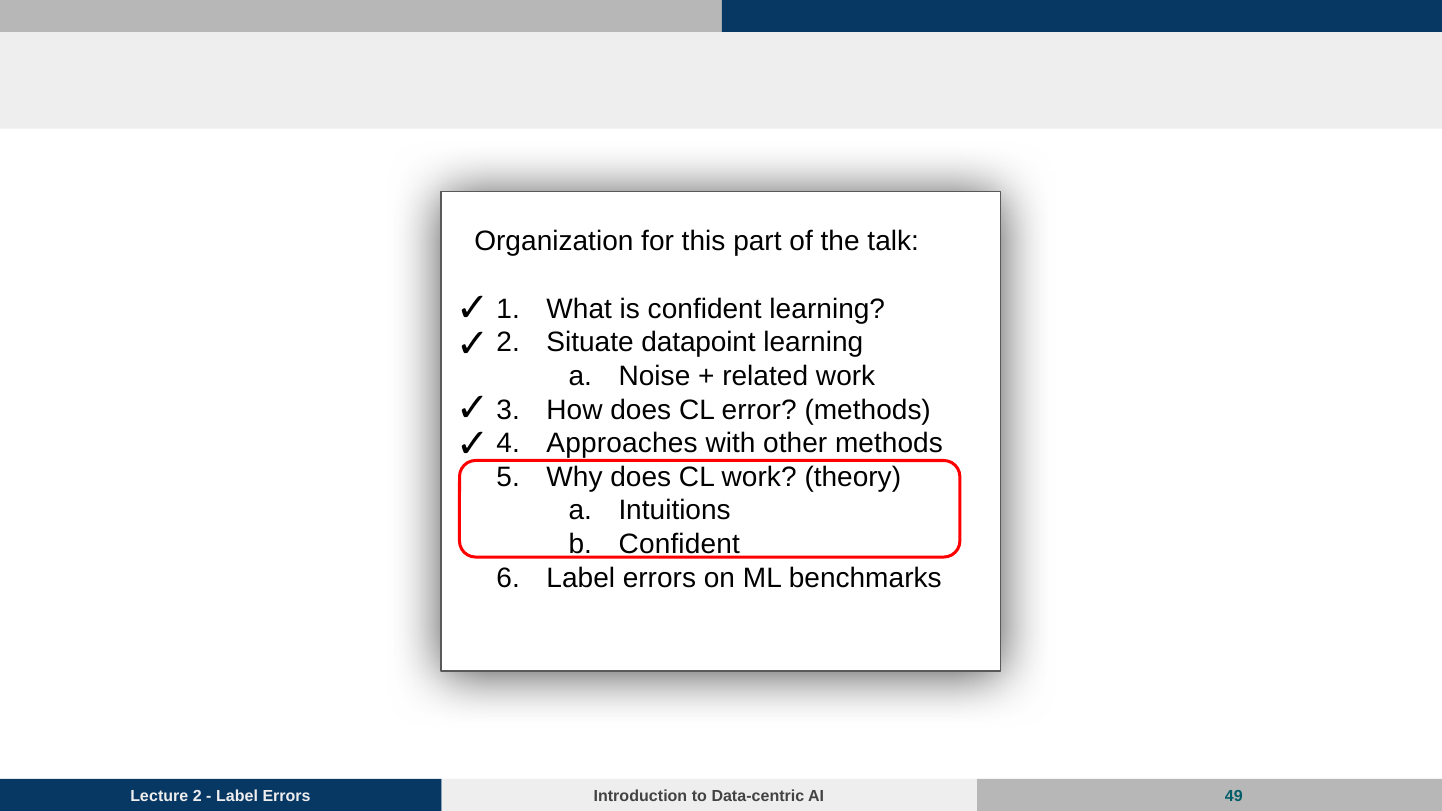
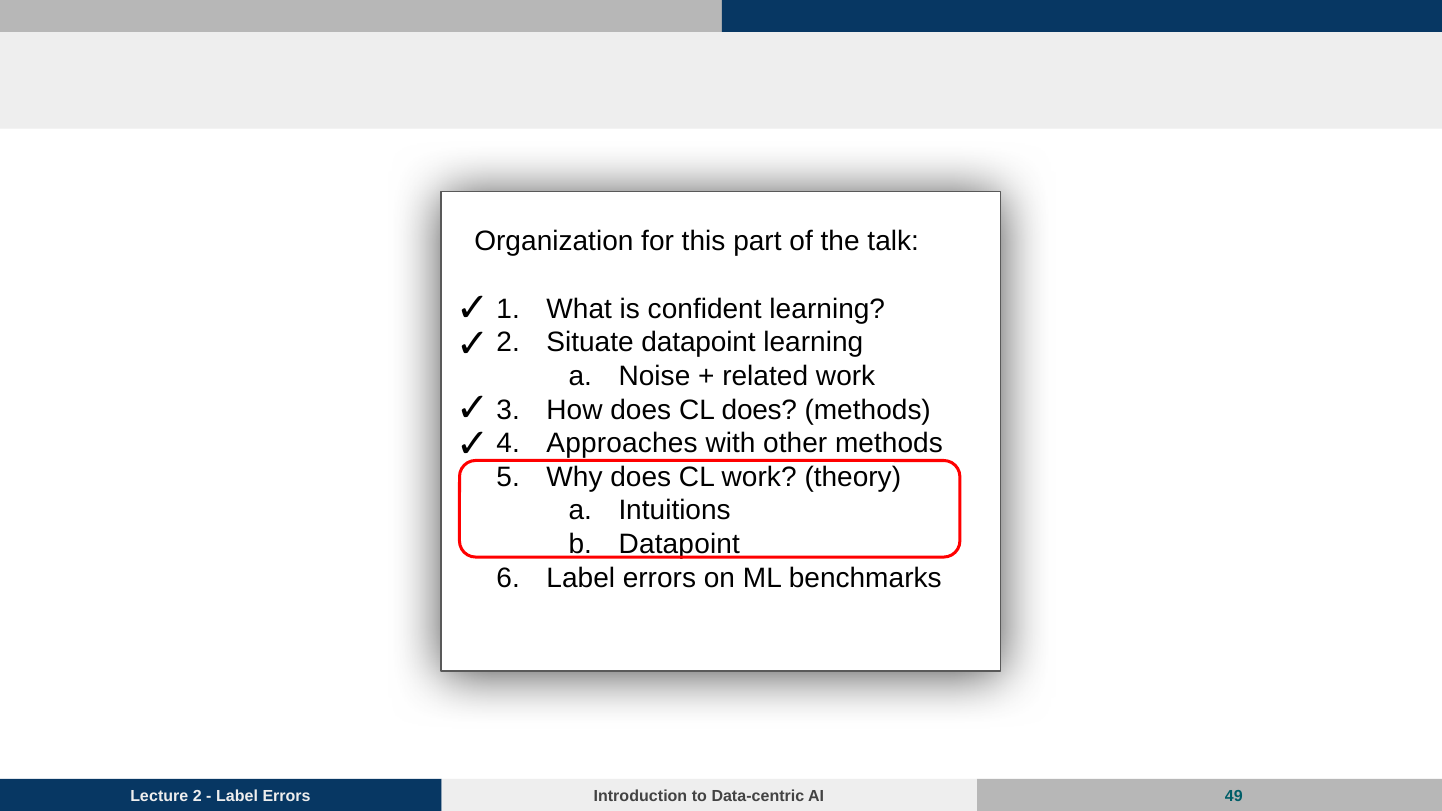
CL error: error -> does (759, 410)
Confident: Confident -> Datapoint (679, 544)
